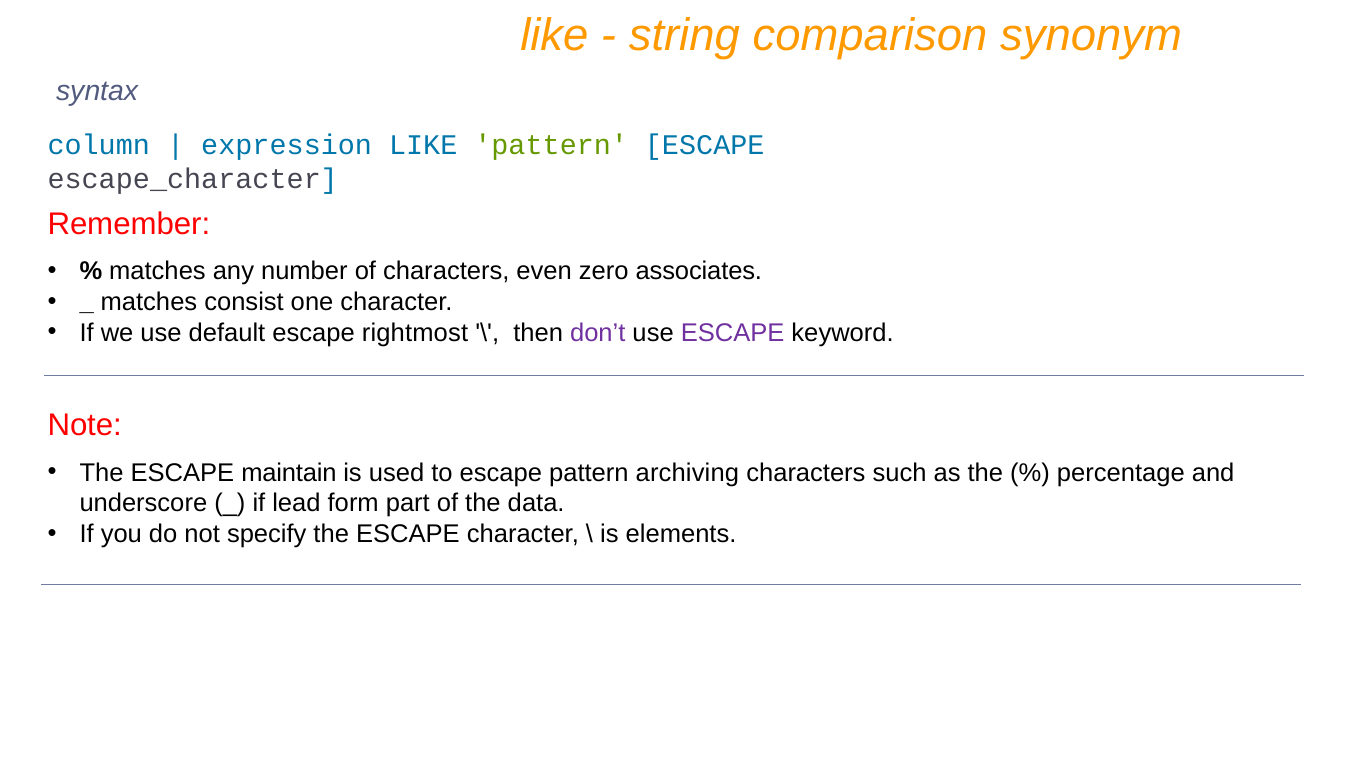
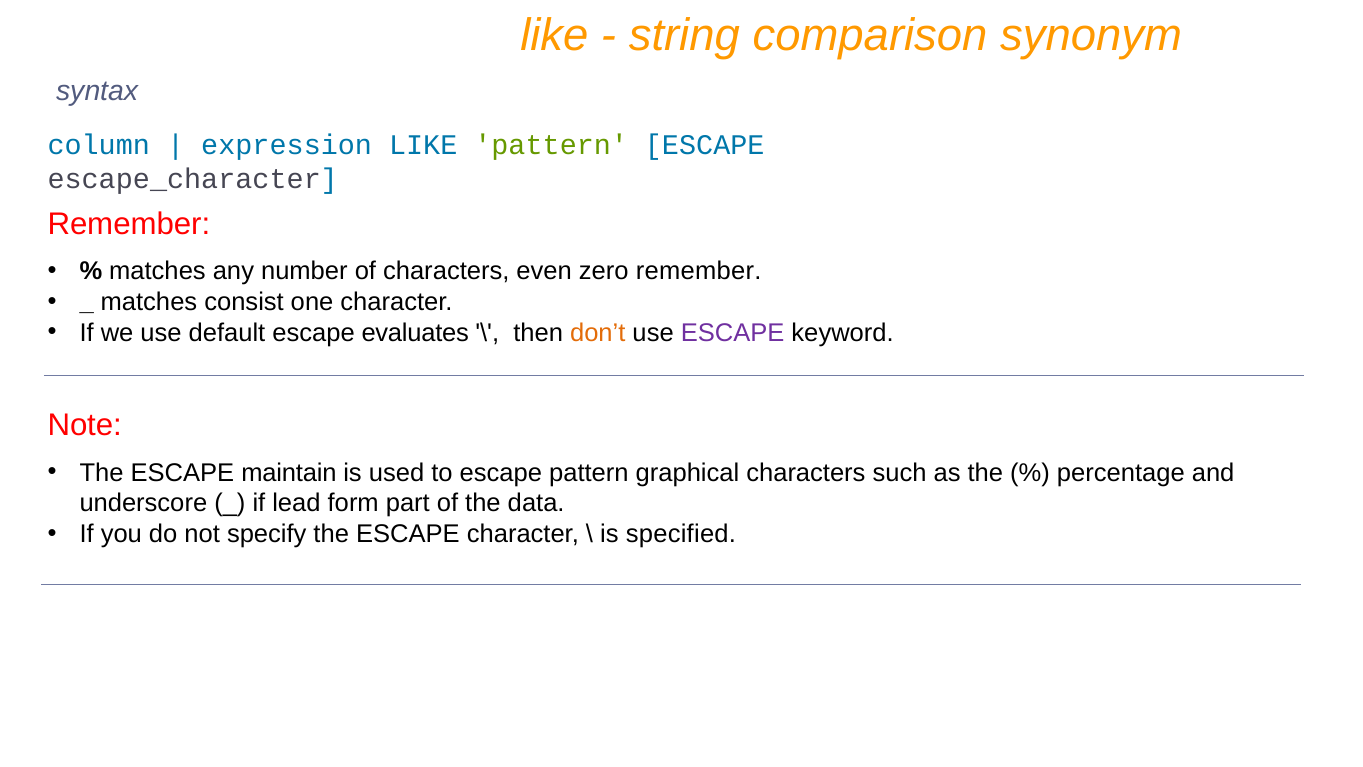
zero associates: associates -> remember (699, 271)
rightmost: rightmost -> evaluates (415, 333)
don’t colour: purple -> orange (598, 333)
archiving: archiving -> graphical (687, 473)
elements: elements -> specified (681, 534)
